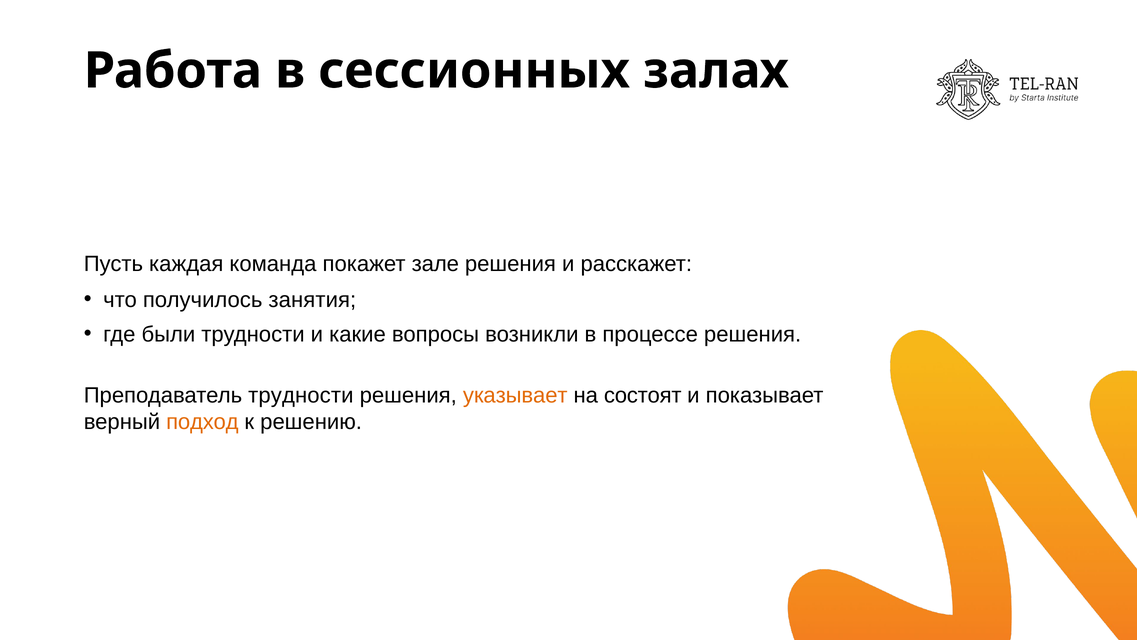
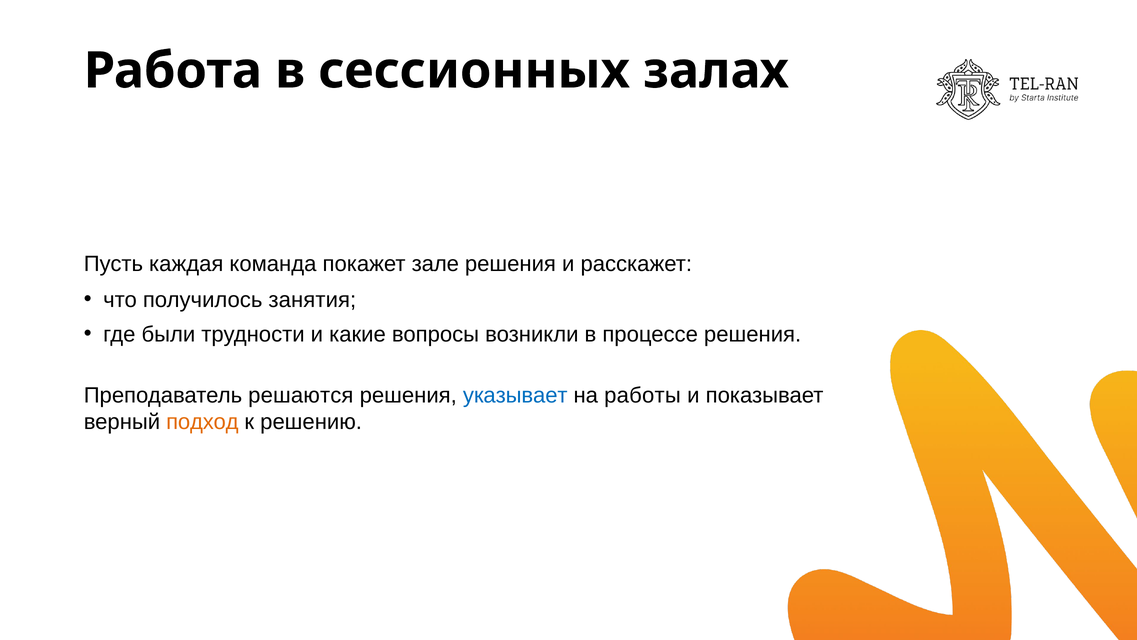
Преподаватель трудности: трудности -> решаются (301, 395)
указывает colour: orange -> blue (515, 395)
состоят: состоят -> работы (643, 395)
